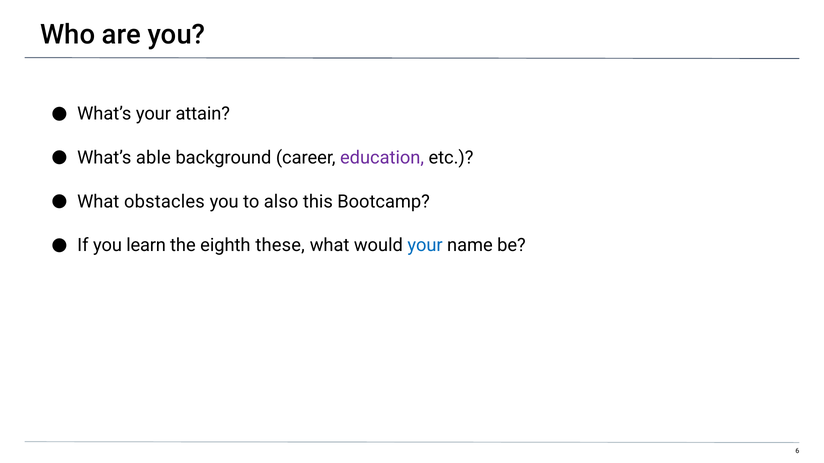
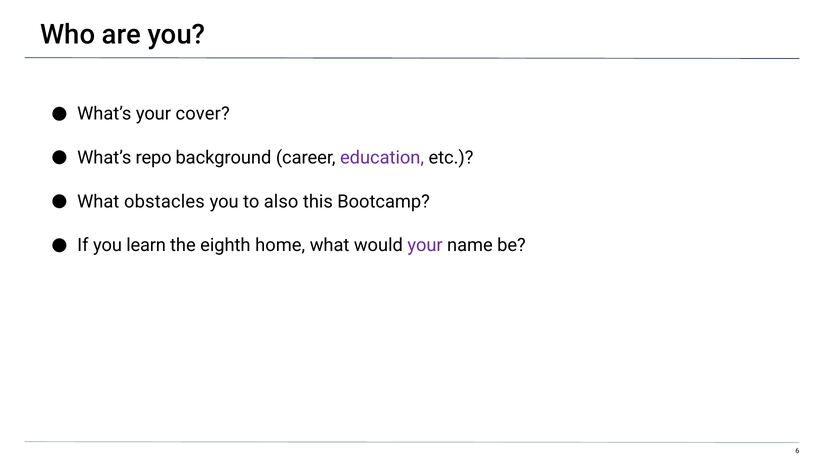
attain: attain -> cover (203, 114)
able: able -> repo (154, 158)
these: these -> home (280, 246)
your colour: blue -> purple (425, 246)
